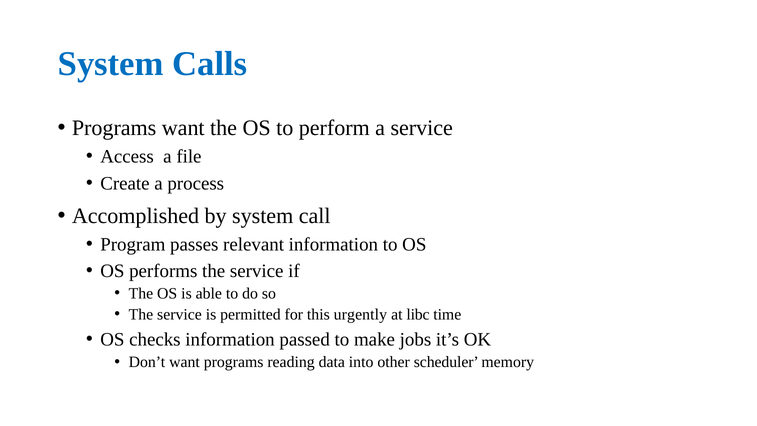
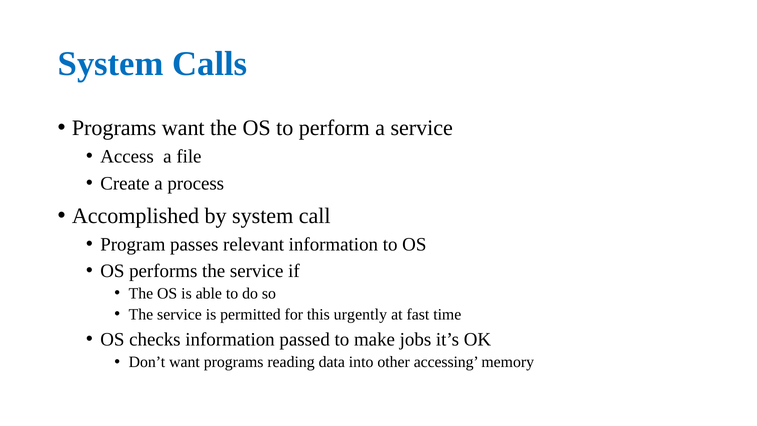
libc: libc -> fast (418, 314)
scheduler: scheduler -> accessing (446, 362)
